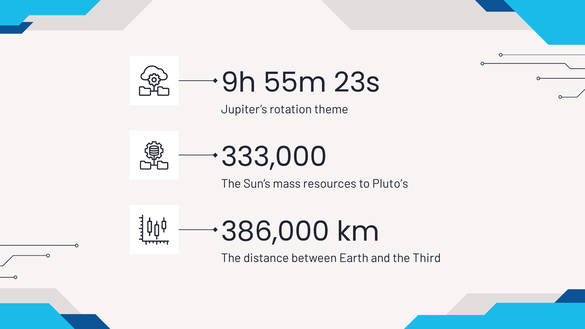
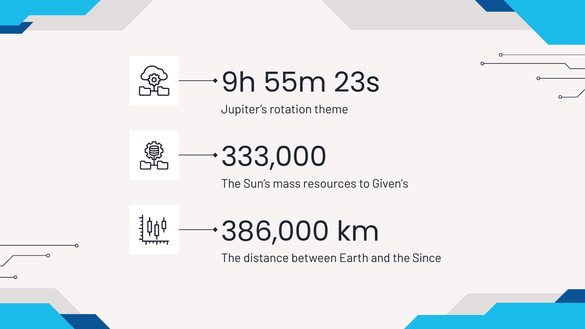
Pluto’s: Pluto’s -> Given’s (390, 184)
Third: Third -> Since (427, 258)
